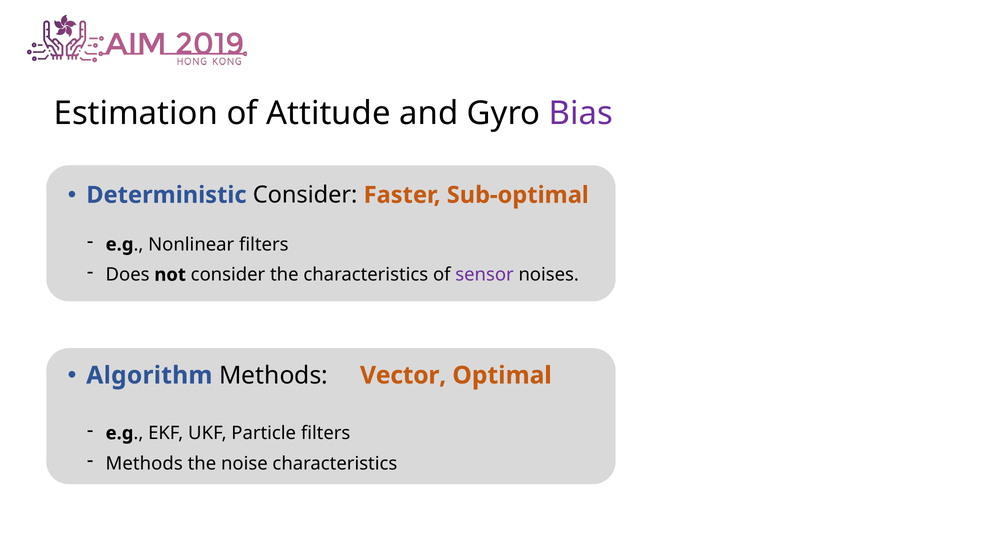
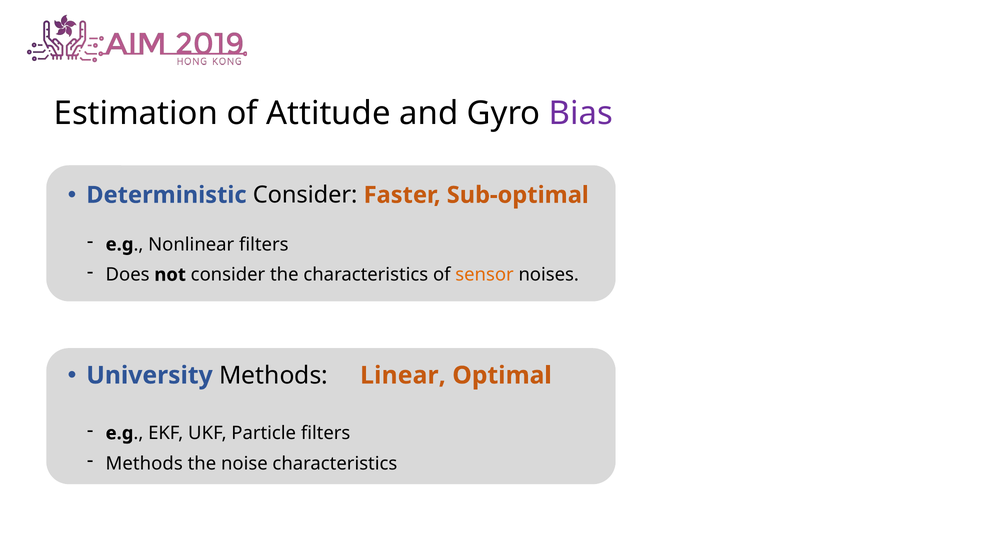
sensor colour: purple -> orange (485, 275)
Algorithm: Algorithm -> University (149, 375)
Vector: Vector -> Linear (403, 375)
